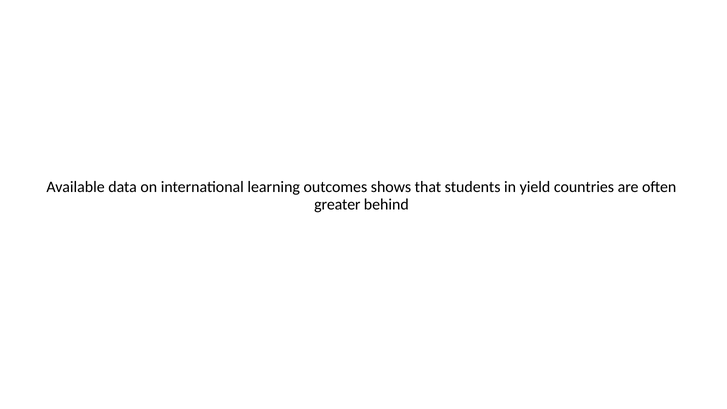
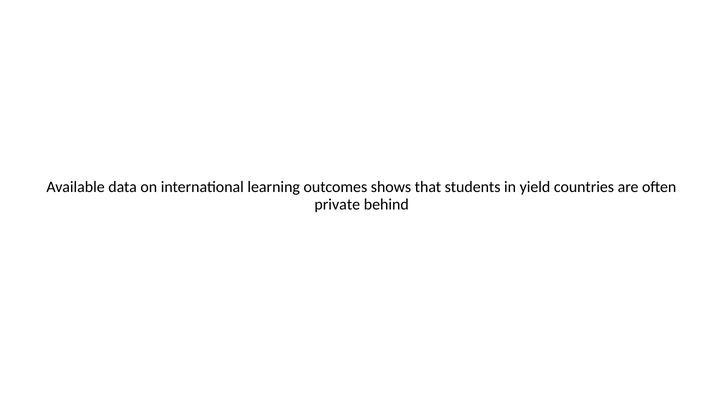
greater: greater -> private (337, 204)
